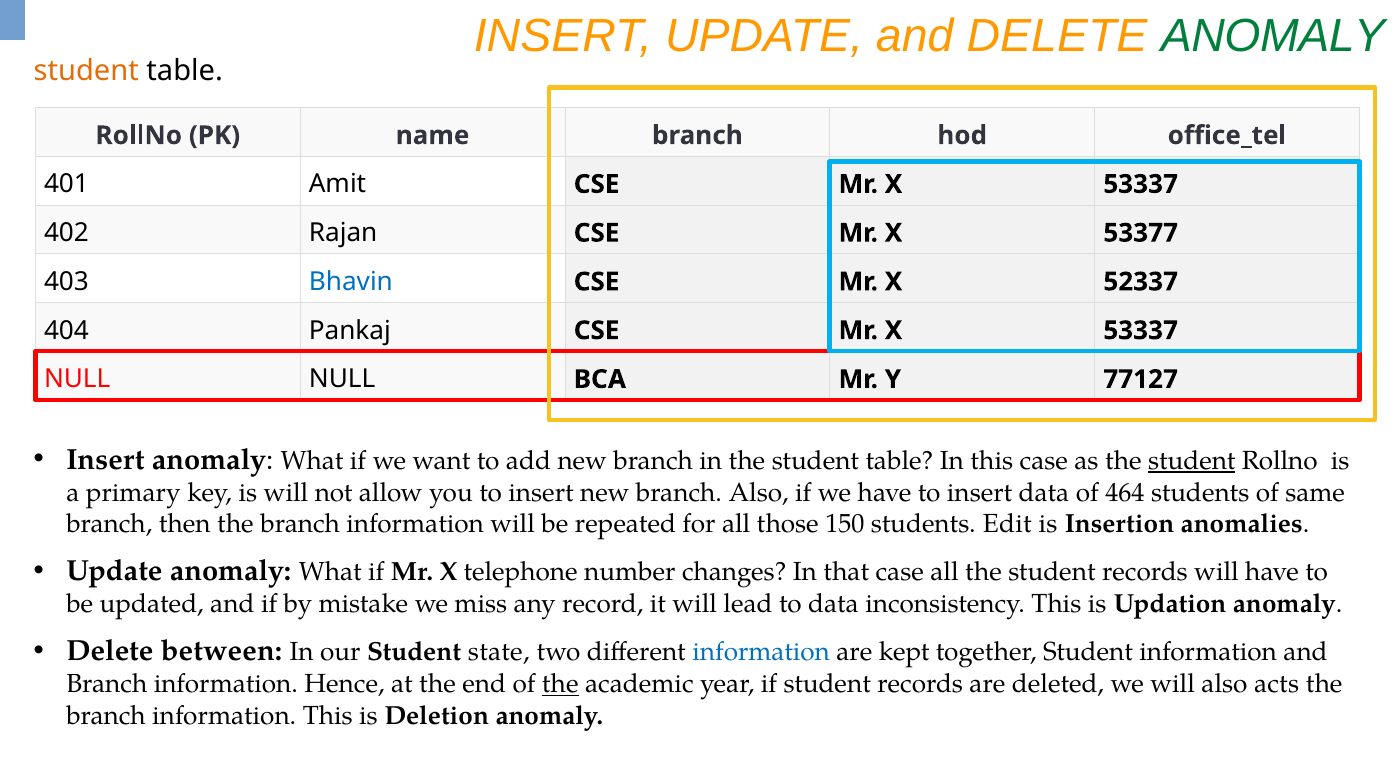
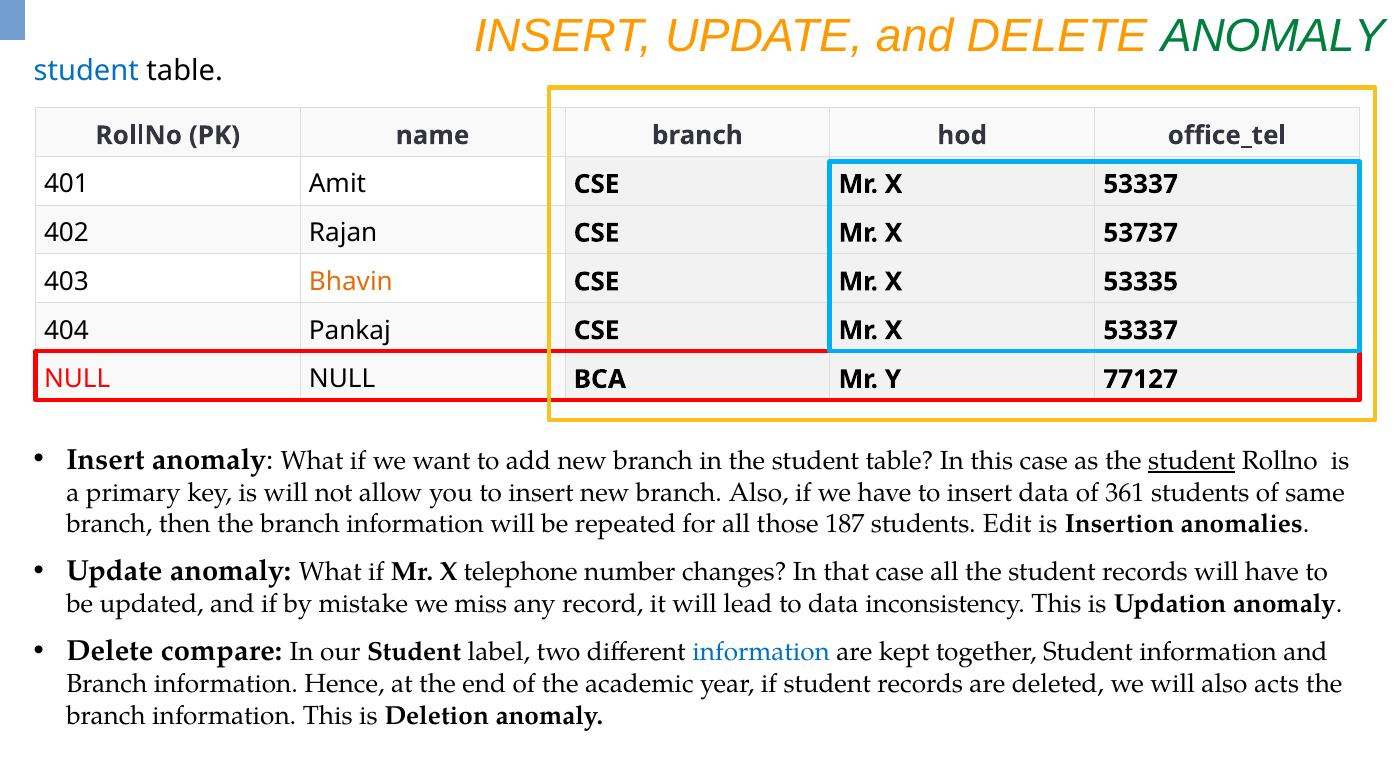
student colour: orange -> blue (86, 71)
53377: 53377 -> 53737 (1141, 233)
Bhavin colour: blue -> orange (351, 282)
52337: 52337 -> 53335 (1141, 282)
464: 464 -> 361 (1125, 493)
150: 150 -> 187 (845, 524)
between: between -> compare (222, 652)
state: state -> label (499, 653)
the underline: present -> none (560, 685)
